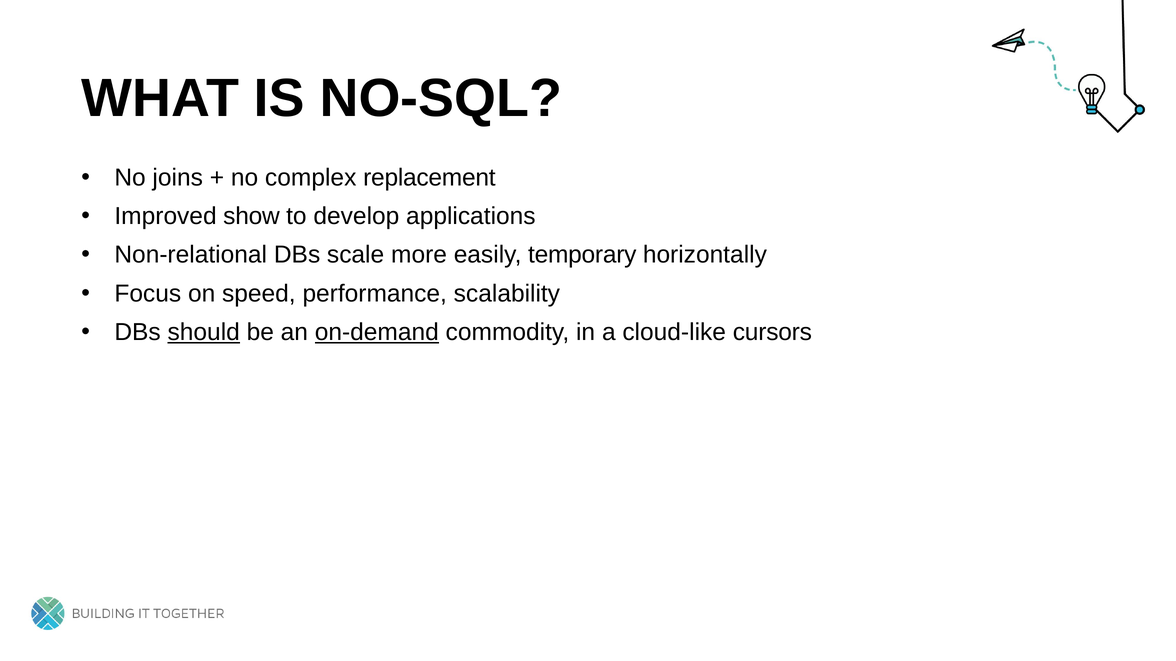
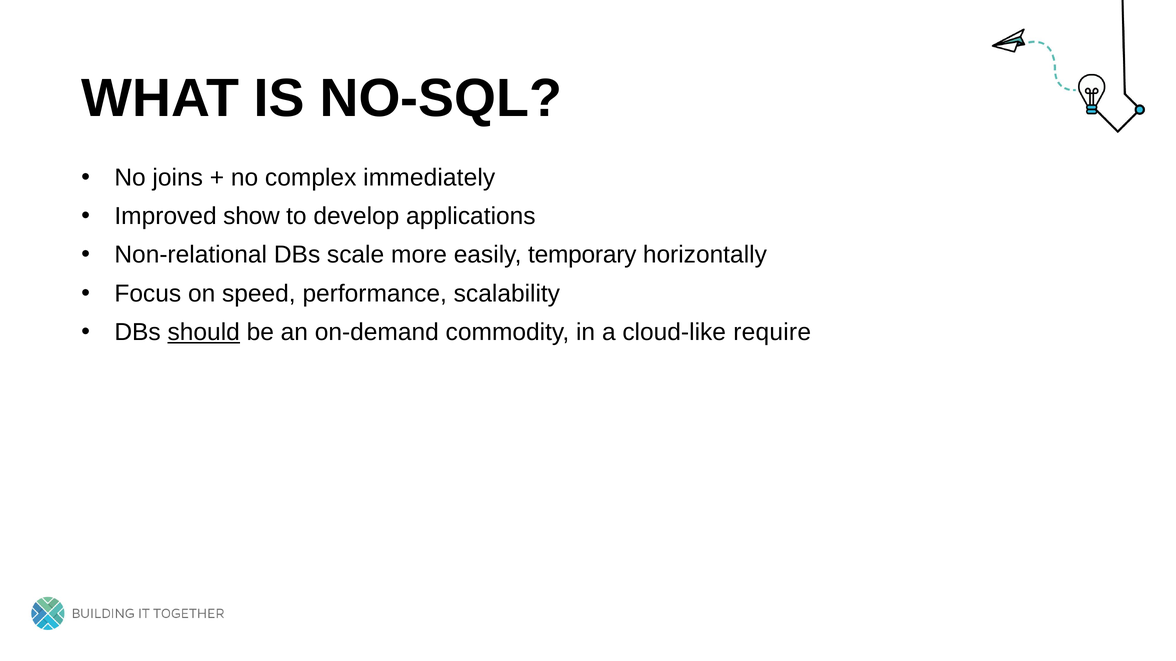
replacement: replacement -> immediately (429, 178)
on-demand underline: present -> none (377, 332)
cursors: cursors -> require (772, 332)
